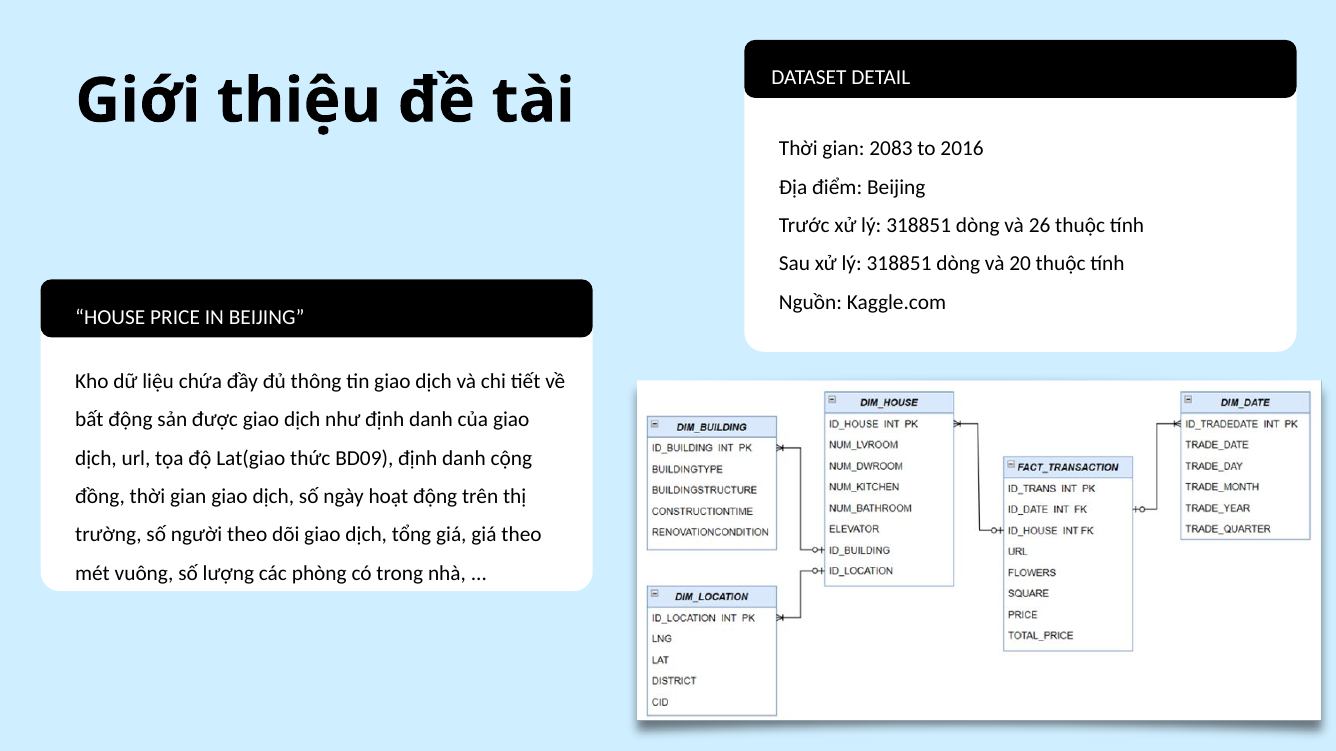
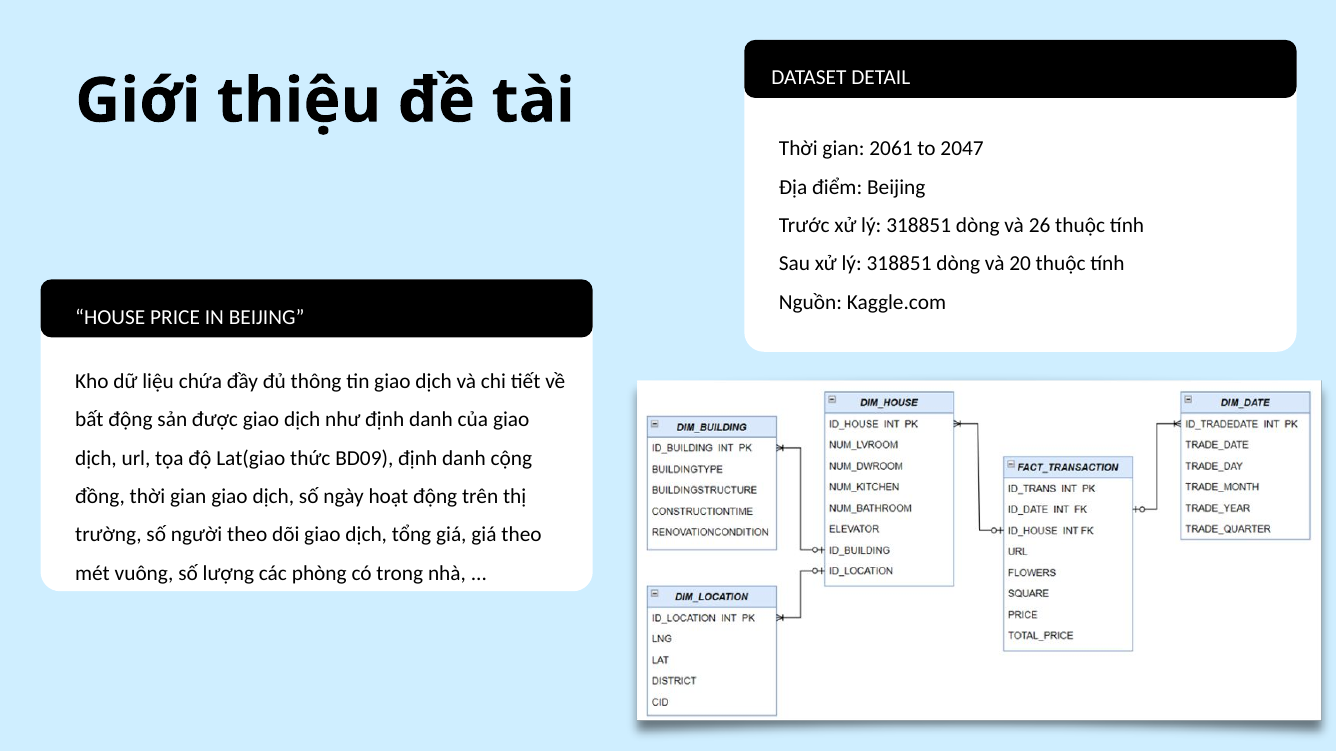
2083: 2083 -> 2061 (891, 149)
2016: 2016 -> 2047 (962, 149)
